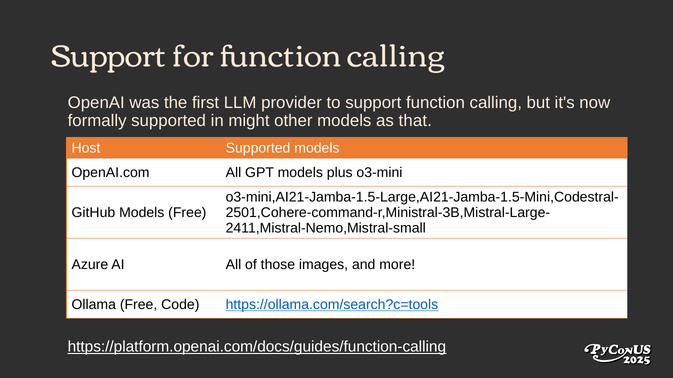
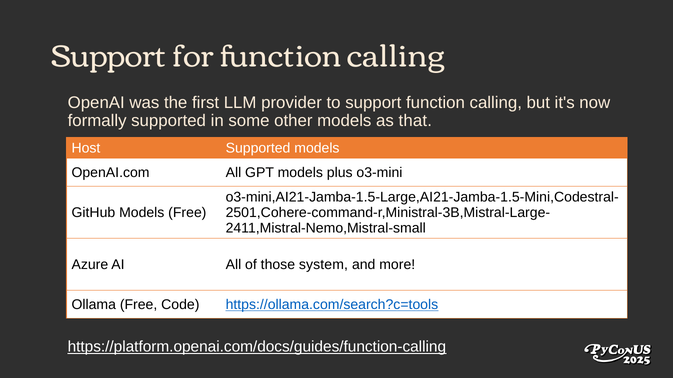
might: might -> some (249, 121)
images: images -> system (323, 265)
